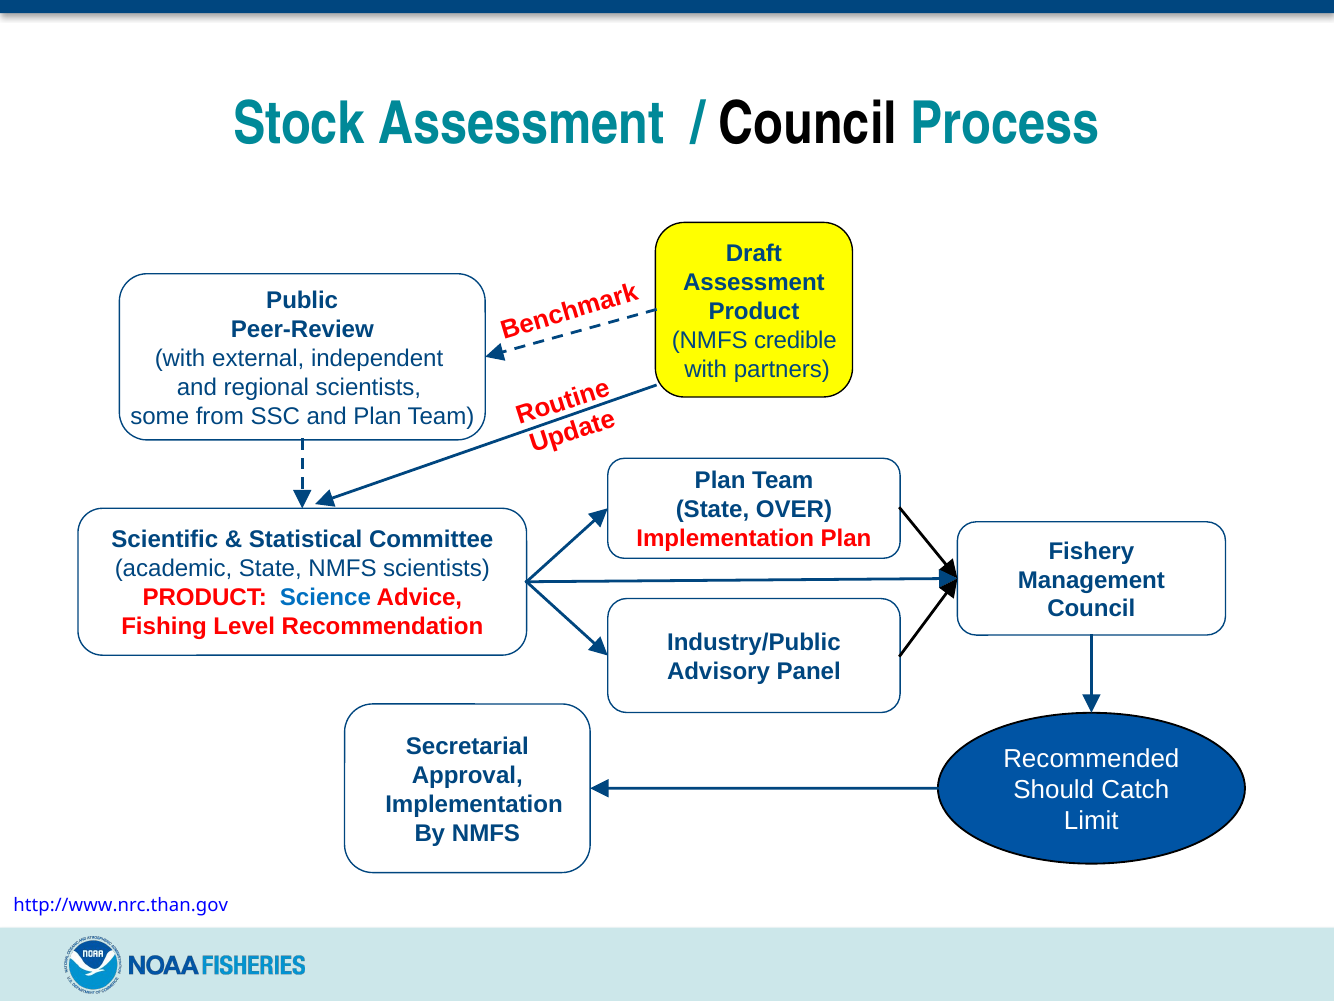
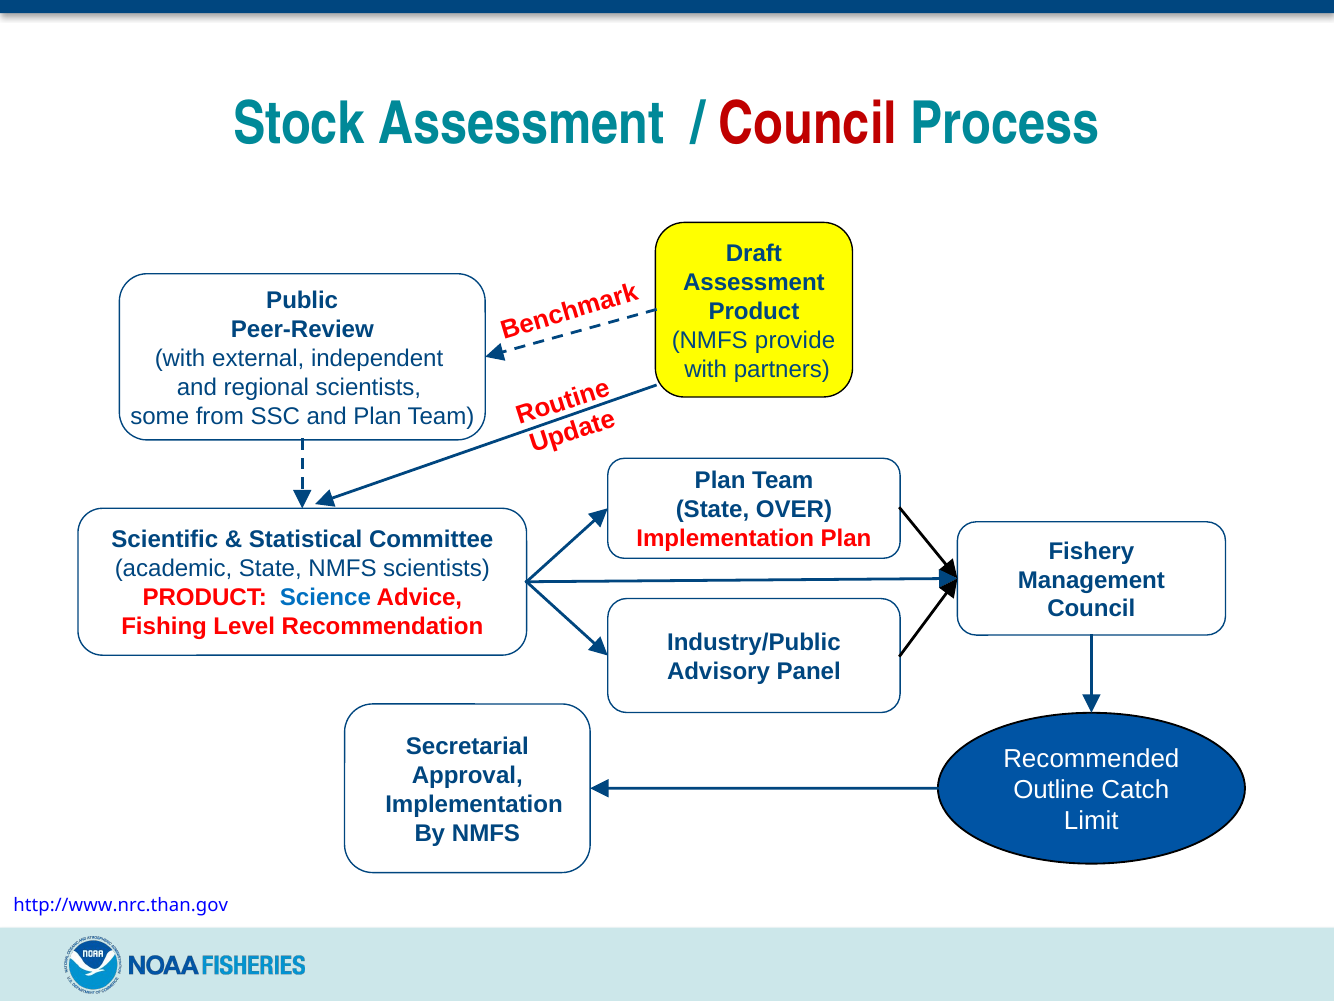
Council colour: black -> red (808, 124)
credible: credible -> provide (795, 340)
Should: Should -> Outline (1054, 790)
